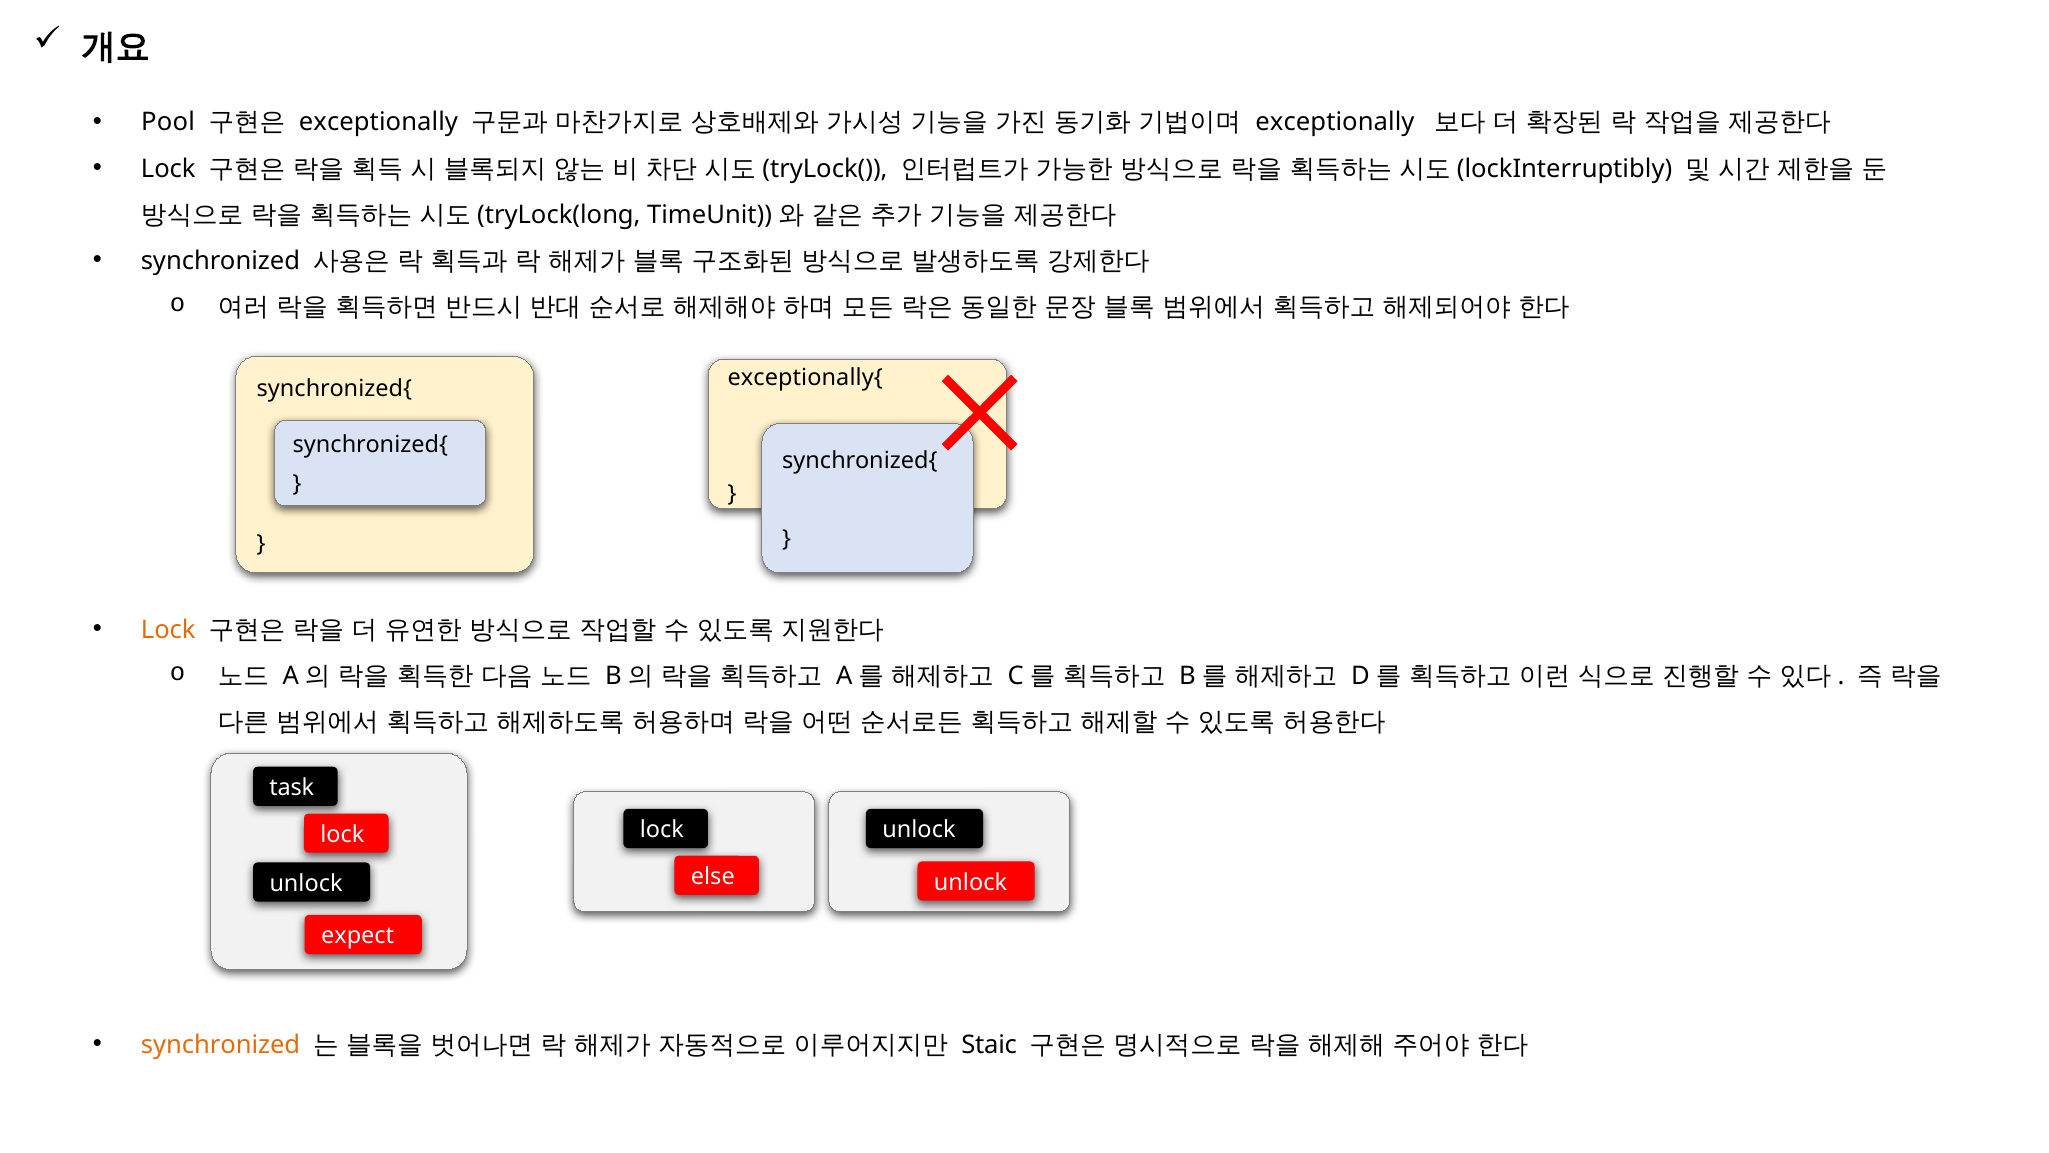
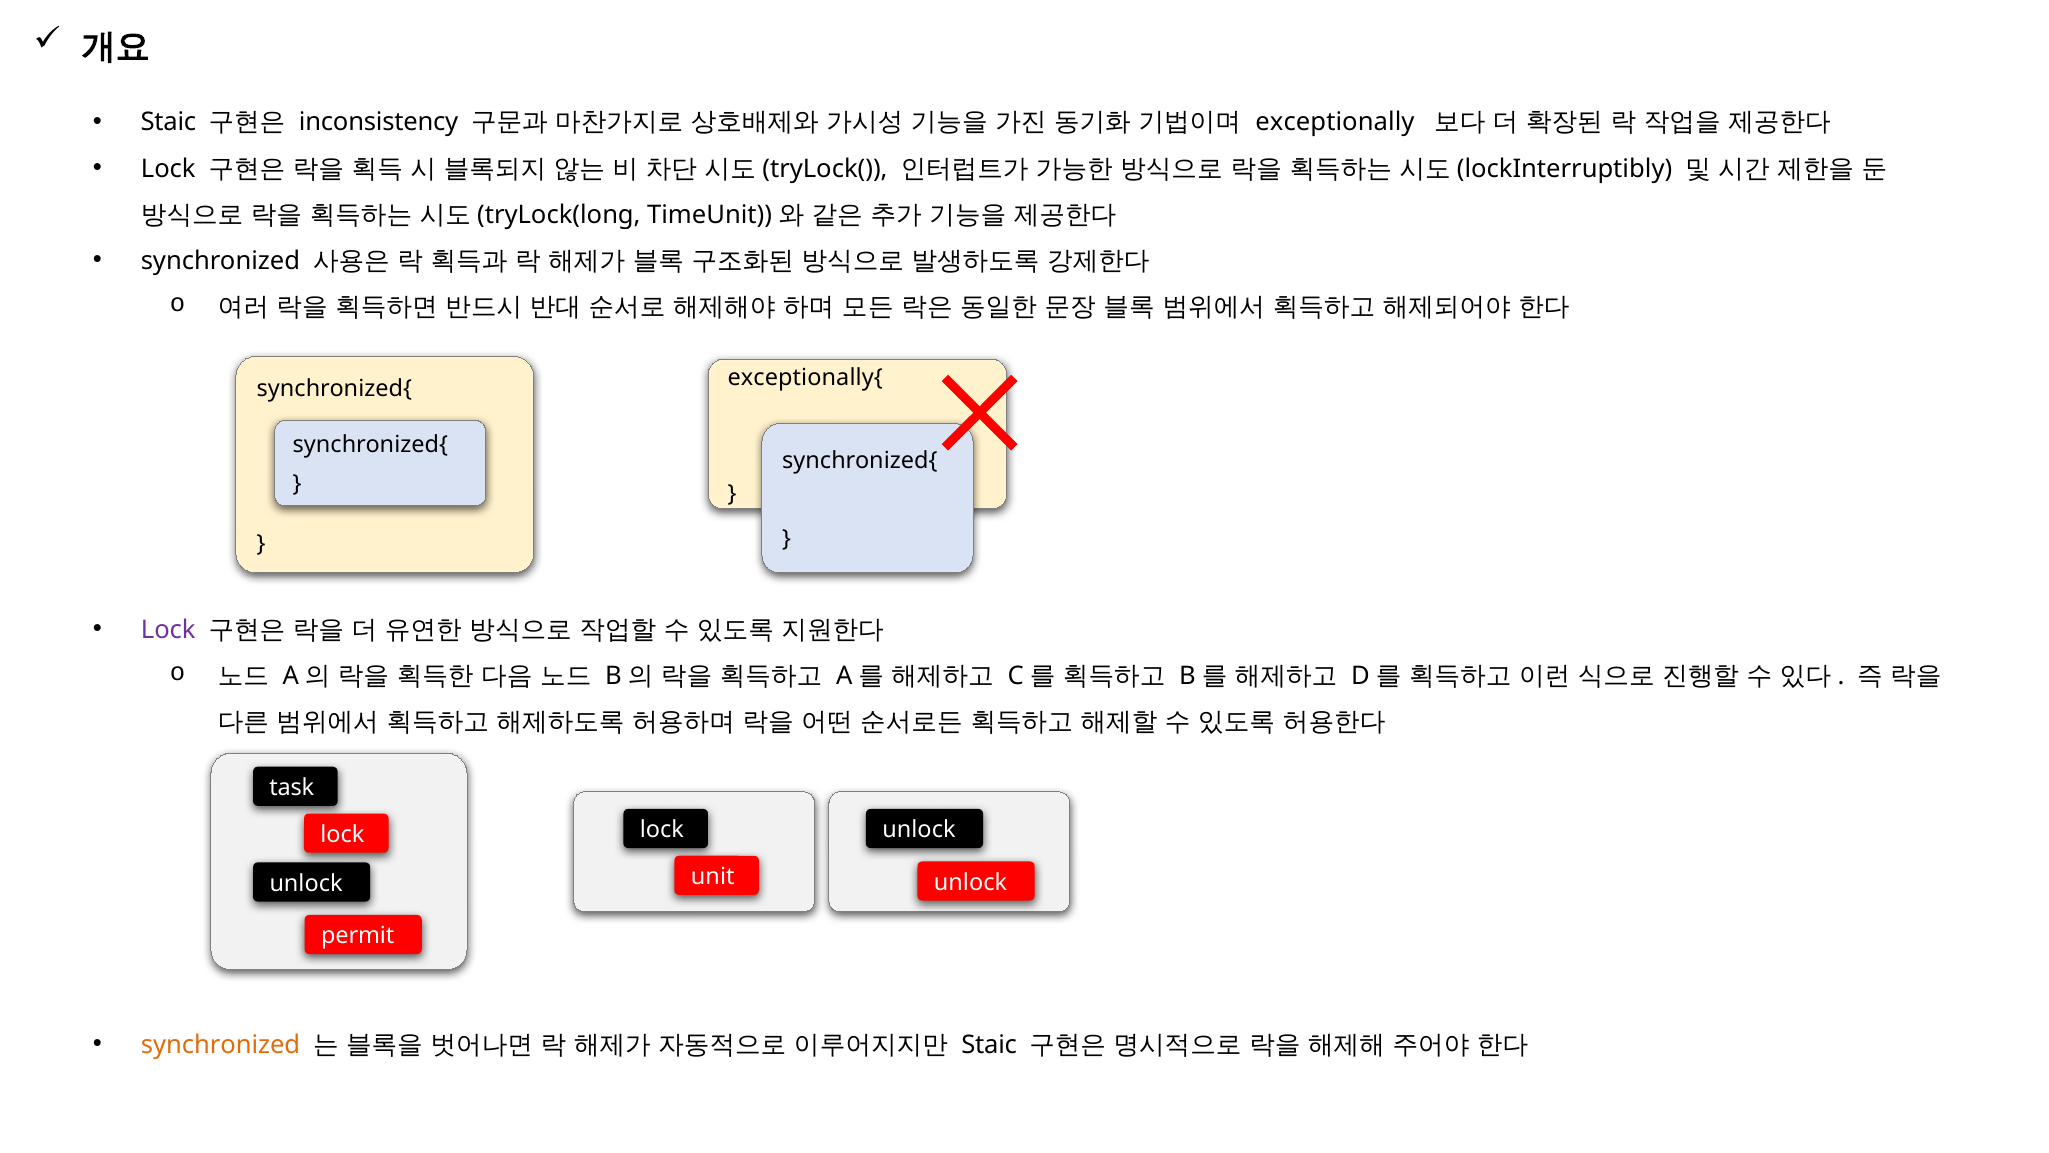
Pool: Pool -> Staic (168, 122)
exceptionally: exceptionally -> inconsistency (379, 122)
Lock colour: orange -> purple (168, 630)
else: else -> unit (713, 877)
expect: expect -> permit (358, 936)
